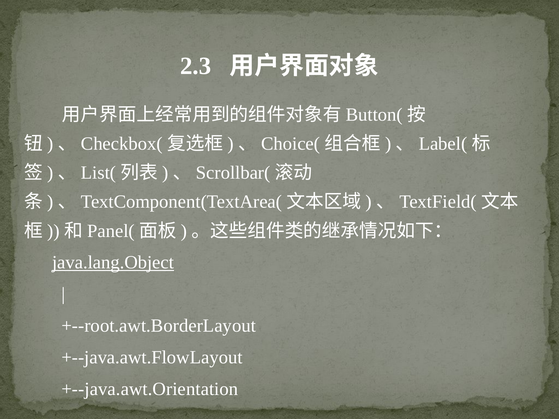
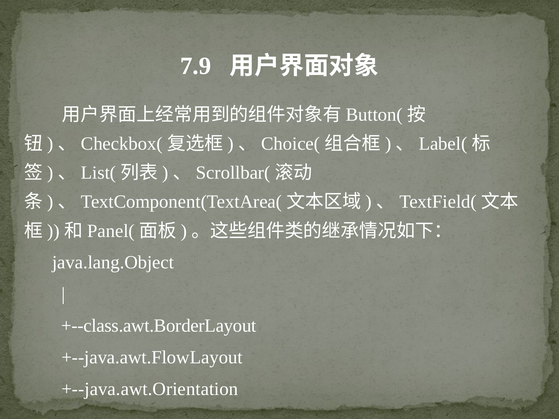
2.3: 2.3 -> 7.9 (196, 66)
java.lang.Object underline: present -> none (113, 263)
+--root.awt.BorderLayout: +--root.awt.BorderLayout -> +--class.awt.BorderLayout (159, 326)
